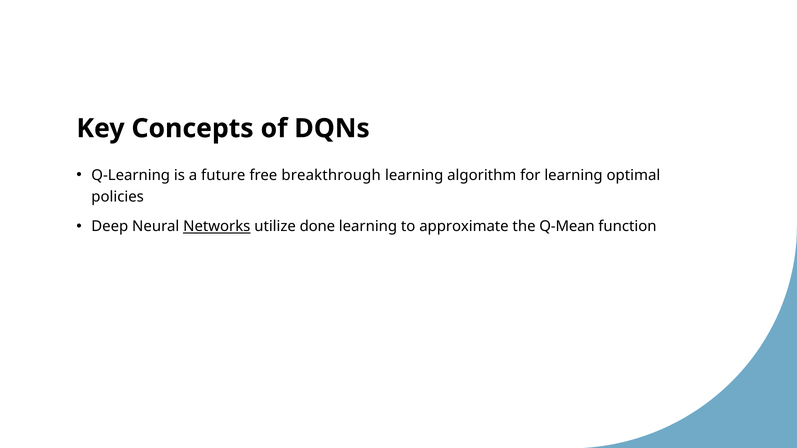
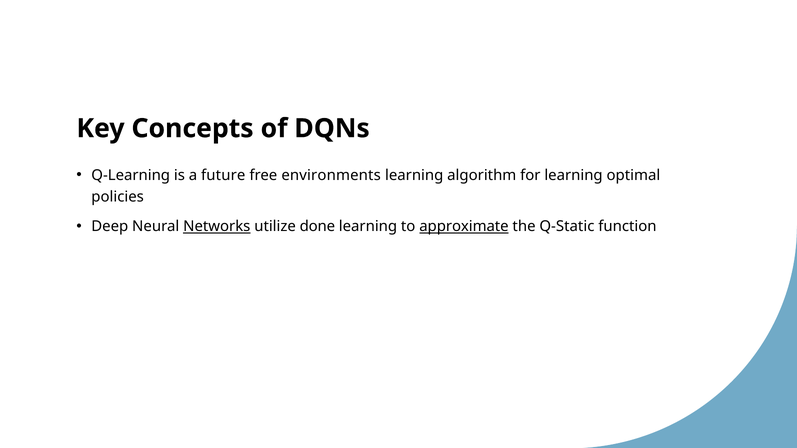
breakthrough: breakthrough -> environments (331, 175)
approximate underline: none -> present (464, 227)
Q-Mean: Q-Mean -> Q-Static (567, 227)
